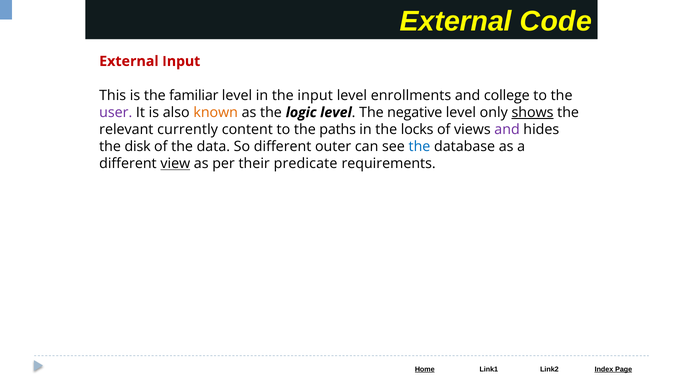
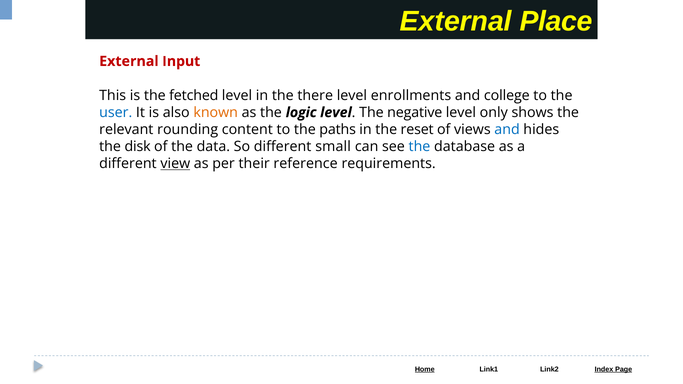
Code: Code -> Place (556, 22)
familiar: familiar -> fetched (194, 95)
the input: input -> there (315, 95)
user colour: purple -> blue (116, 113)
shows underline: present -> none (532, 113)
currently: currently -> rounding (188, 130)
locks: locks -> reset (417, 130)
and colour: purple -> blue (507, 130)
outer: outer -> small (333, 147)
predicate: predicate -> reference (306, 164)
